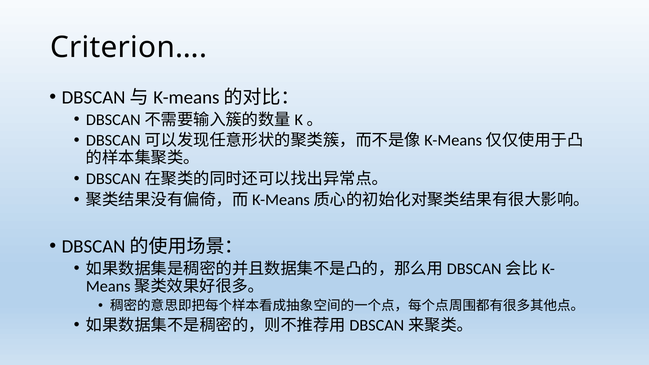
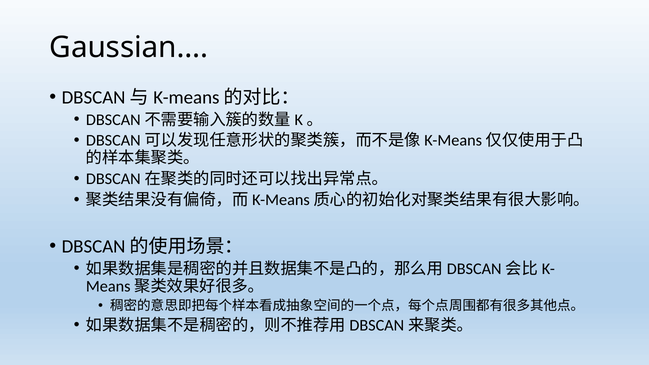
Criterion…: Criterion… -> Gaussian… (129, 47)
